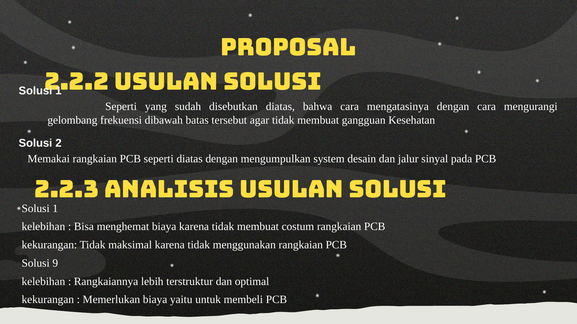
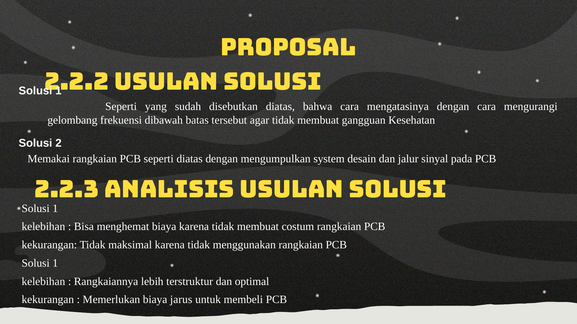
9: 9 -> 1 (55, 264)
yaitu: yaitu -> jarus (181, 300)
